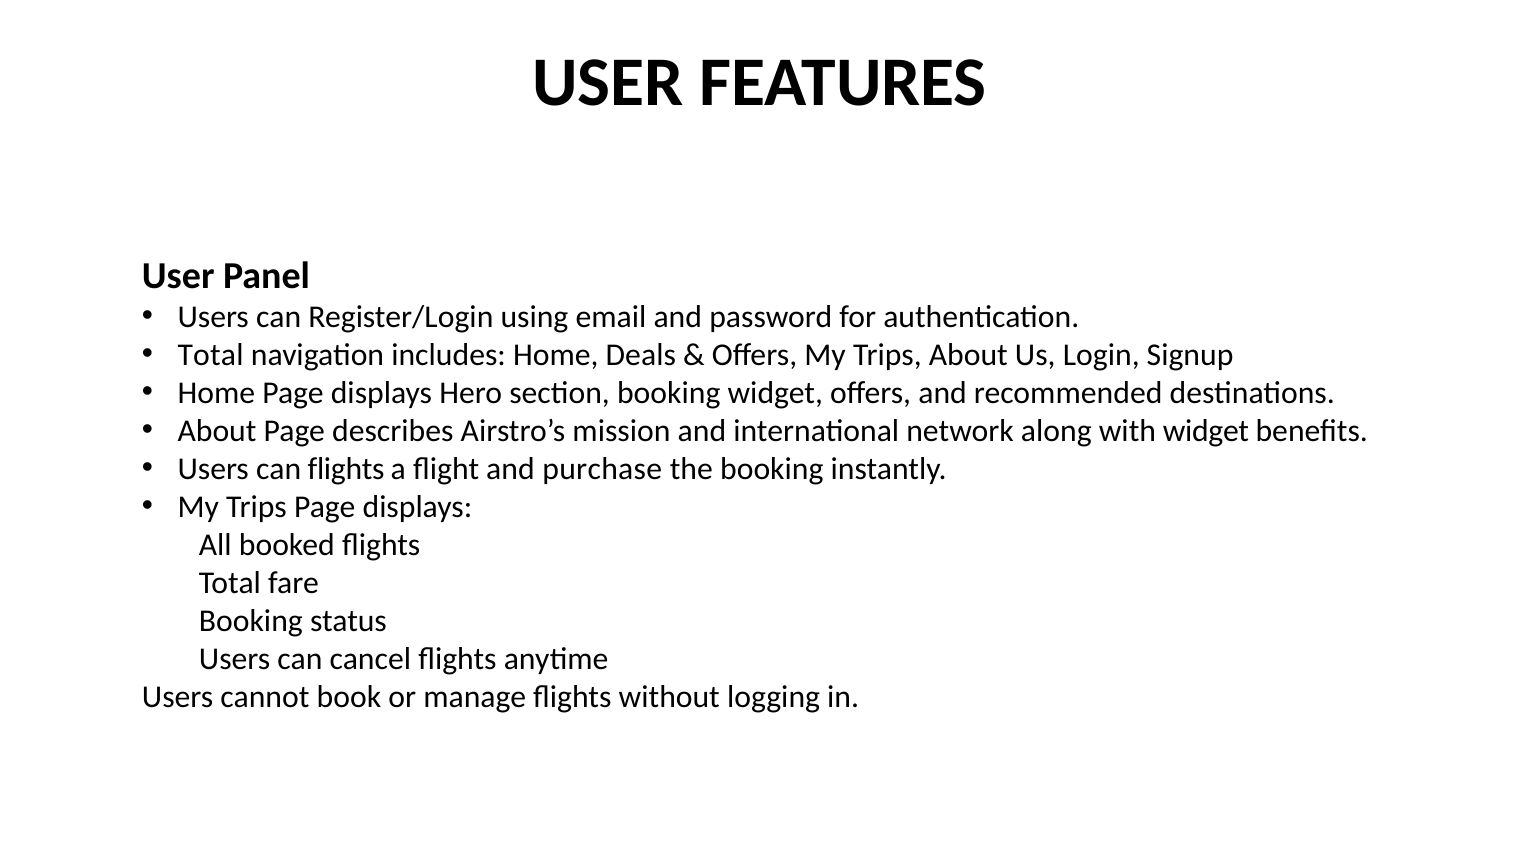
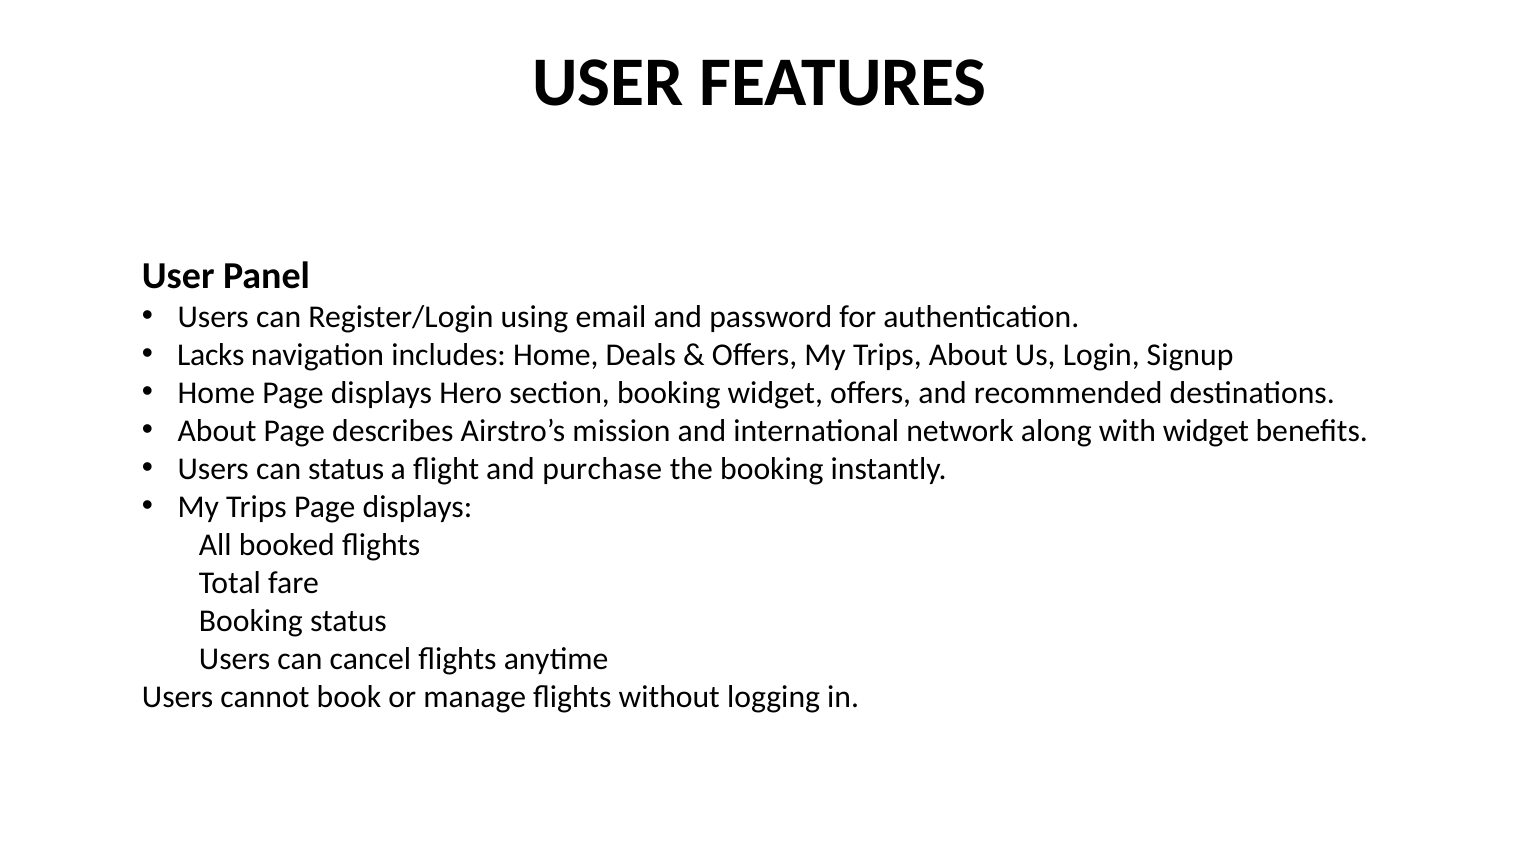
Total: Total -> Lacks (211, 355)
can flights: flights -> status (346, 469)
